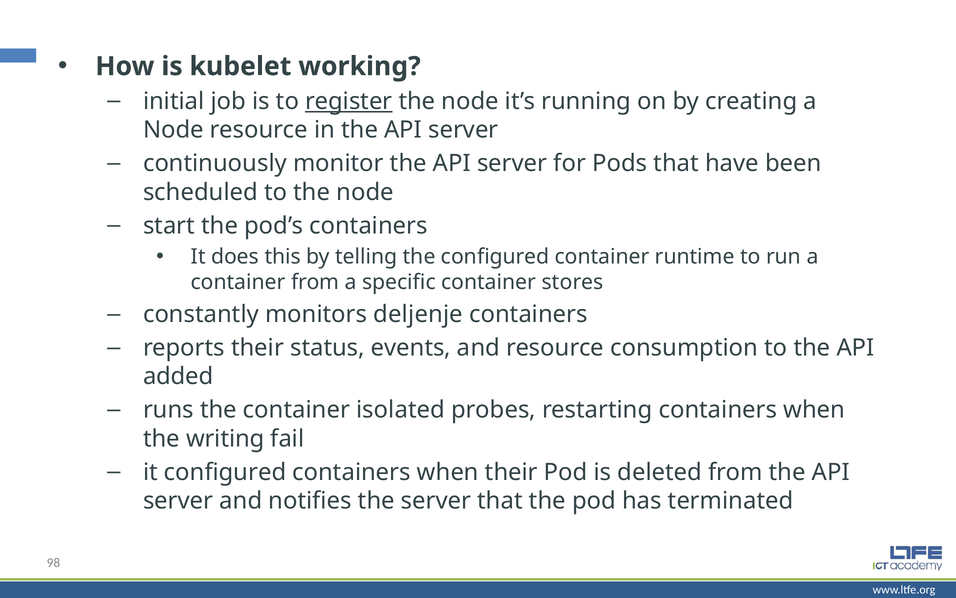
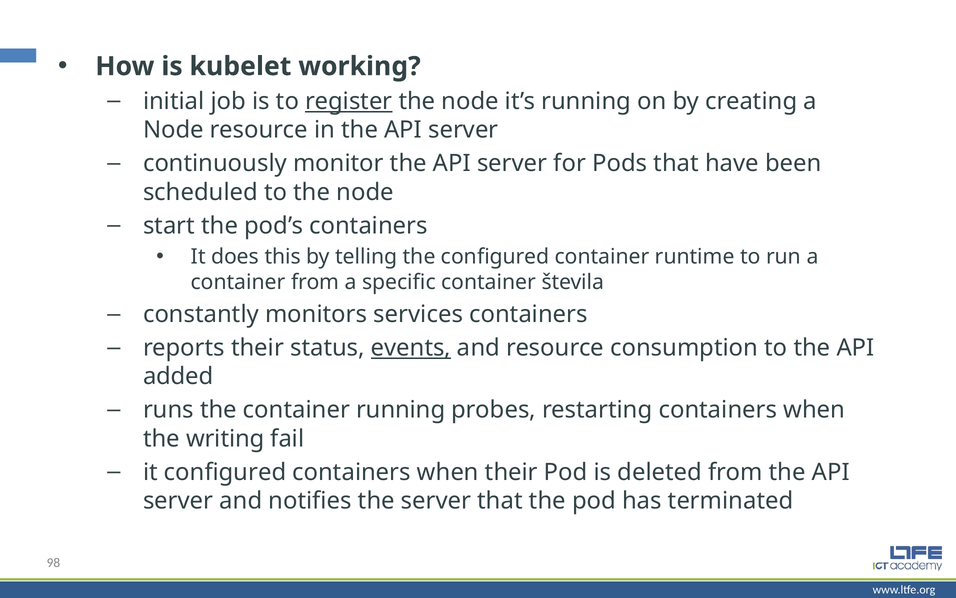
stores: stores -> števila (573, 282)
deljenje: deljenje -> services (418, 314)
events underline: none -> present (411, 348)
container isolated: isolated -> running (401, 410)
